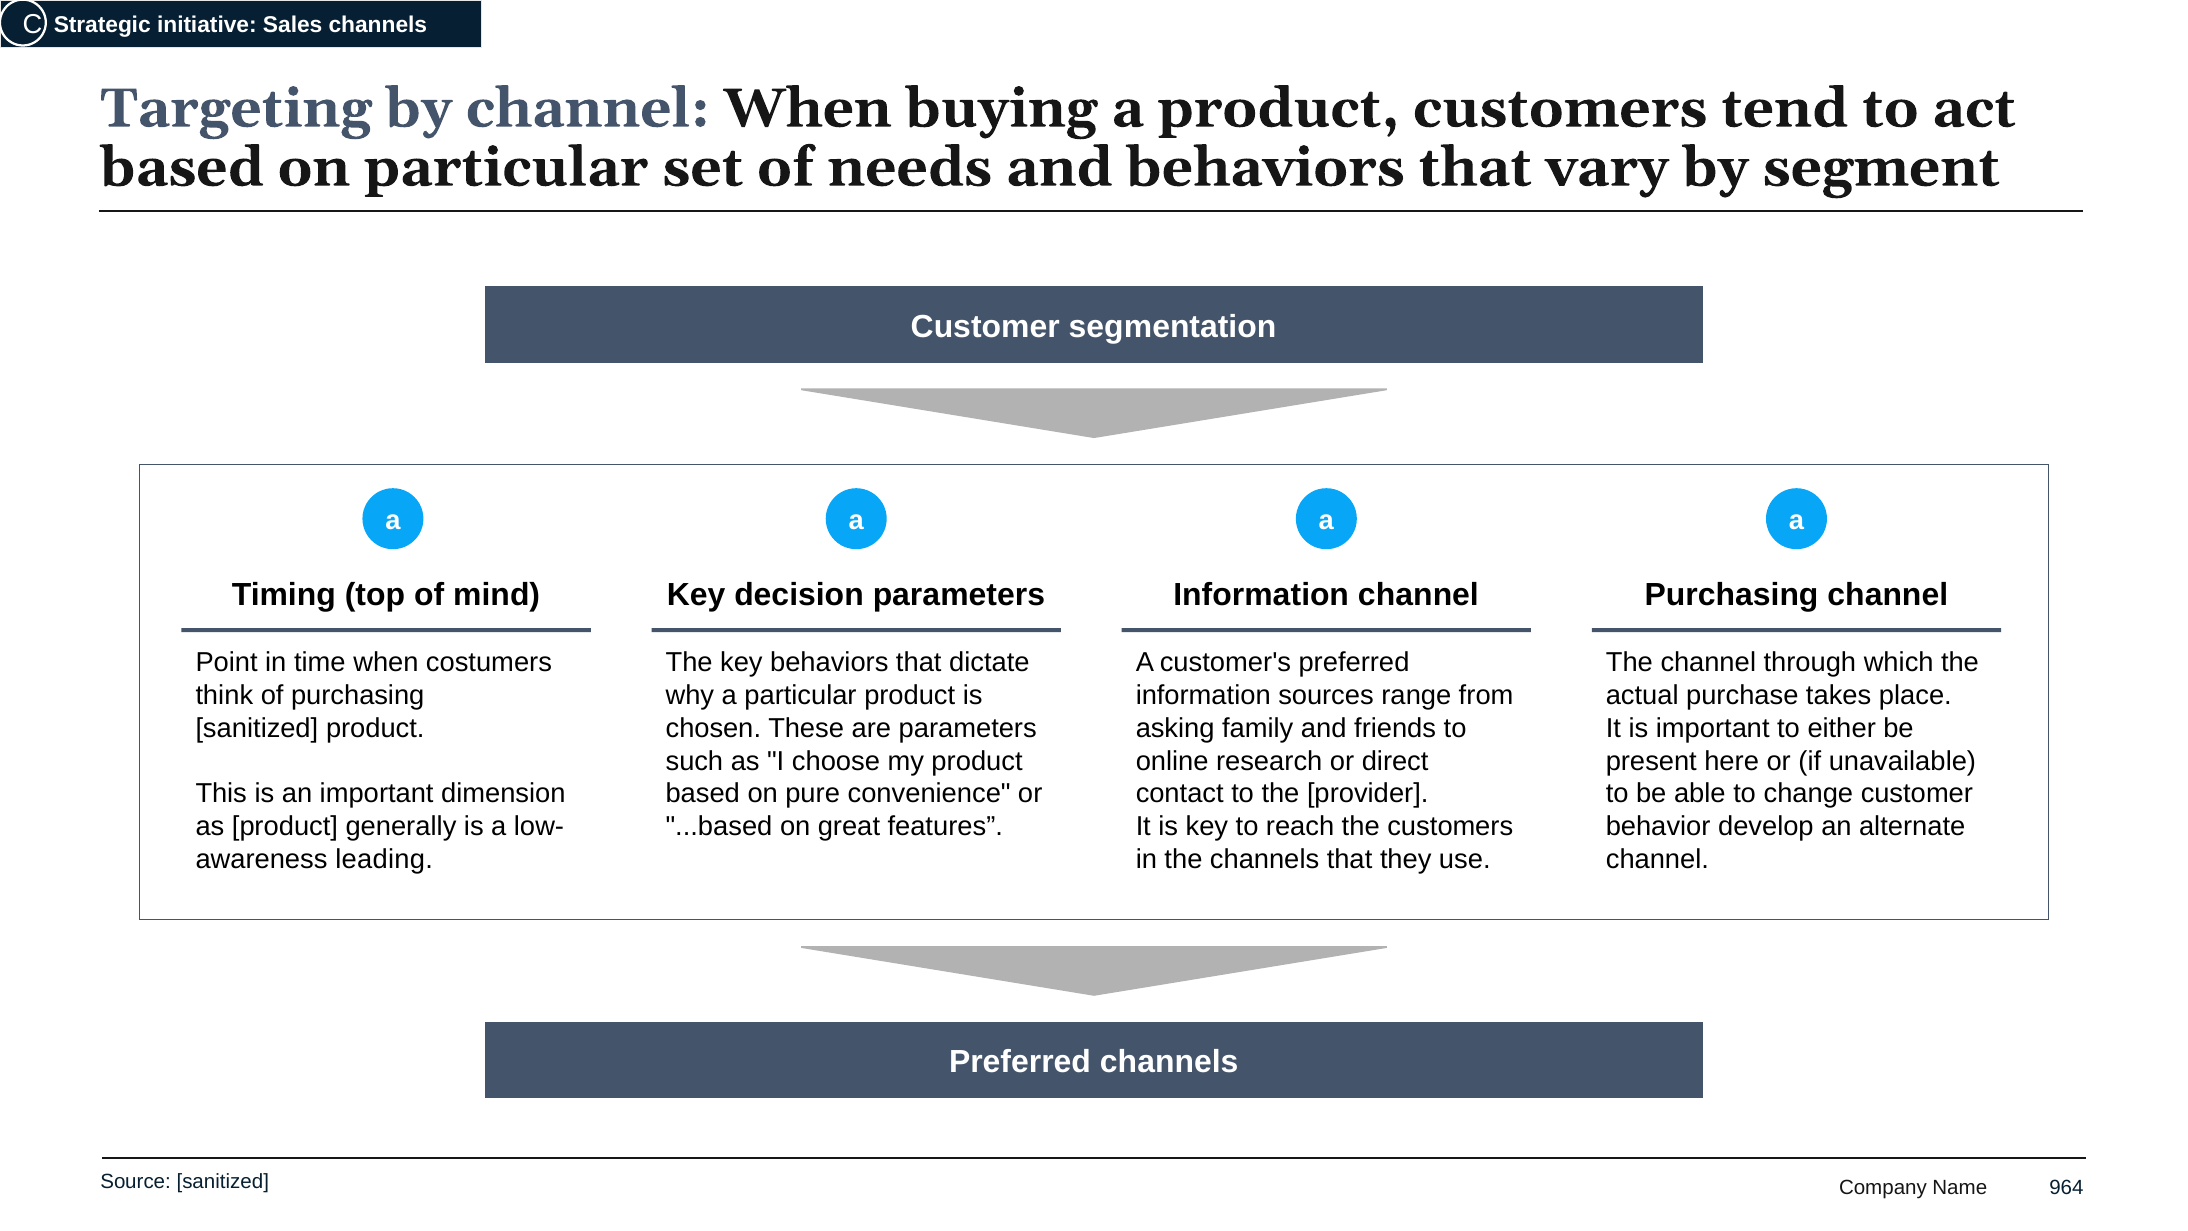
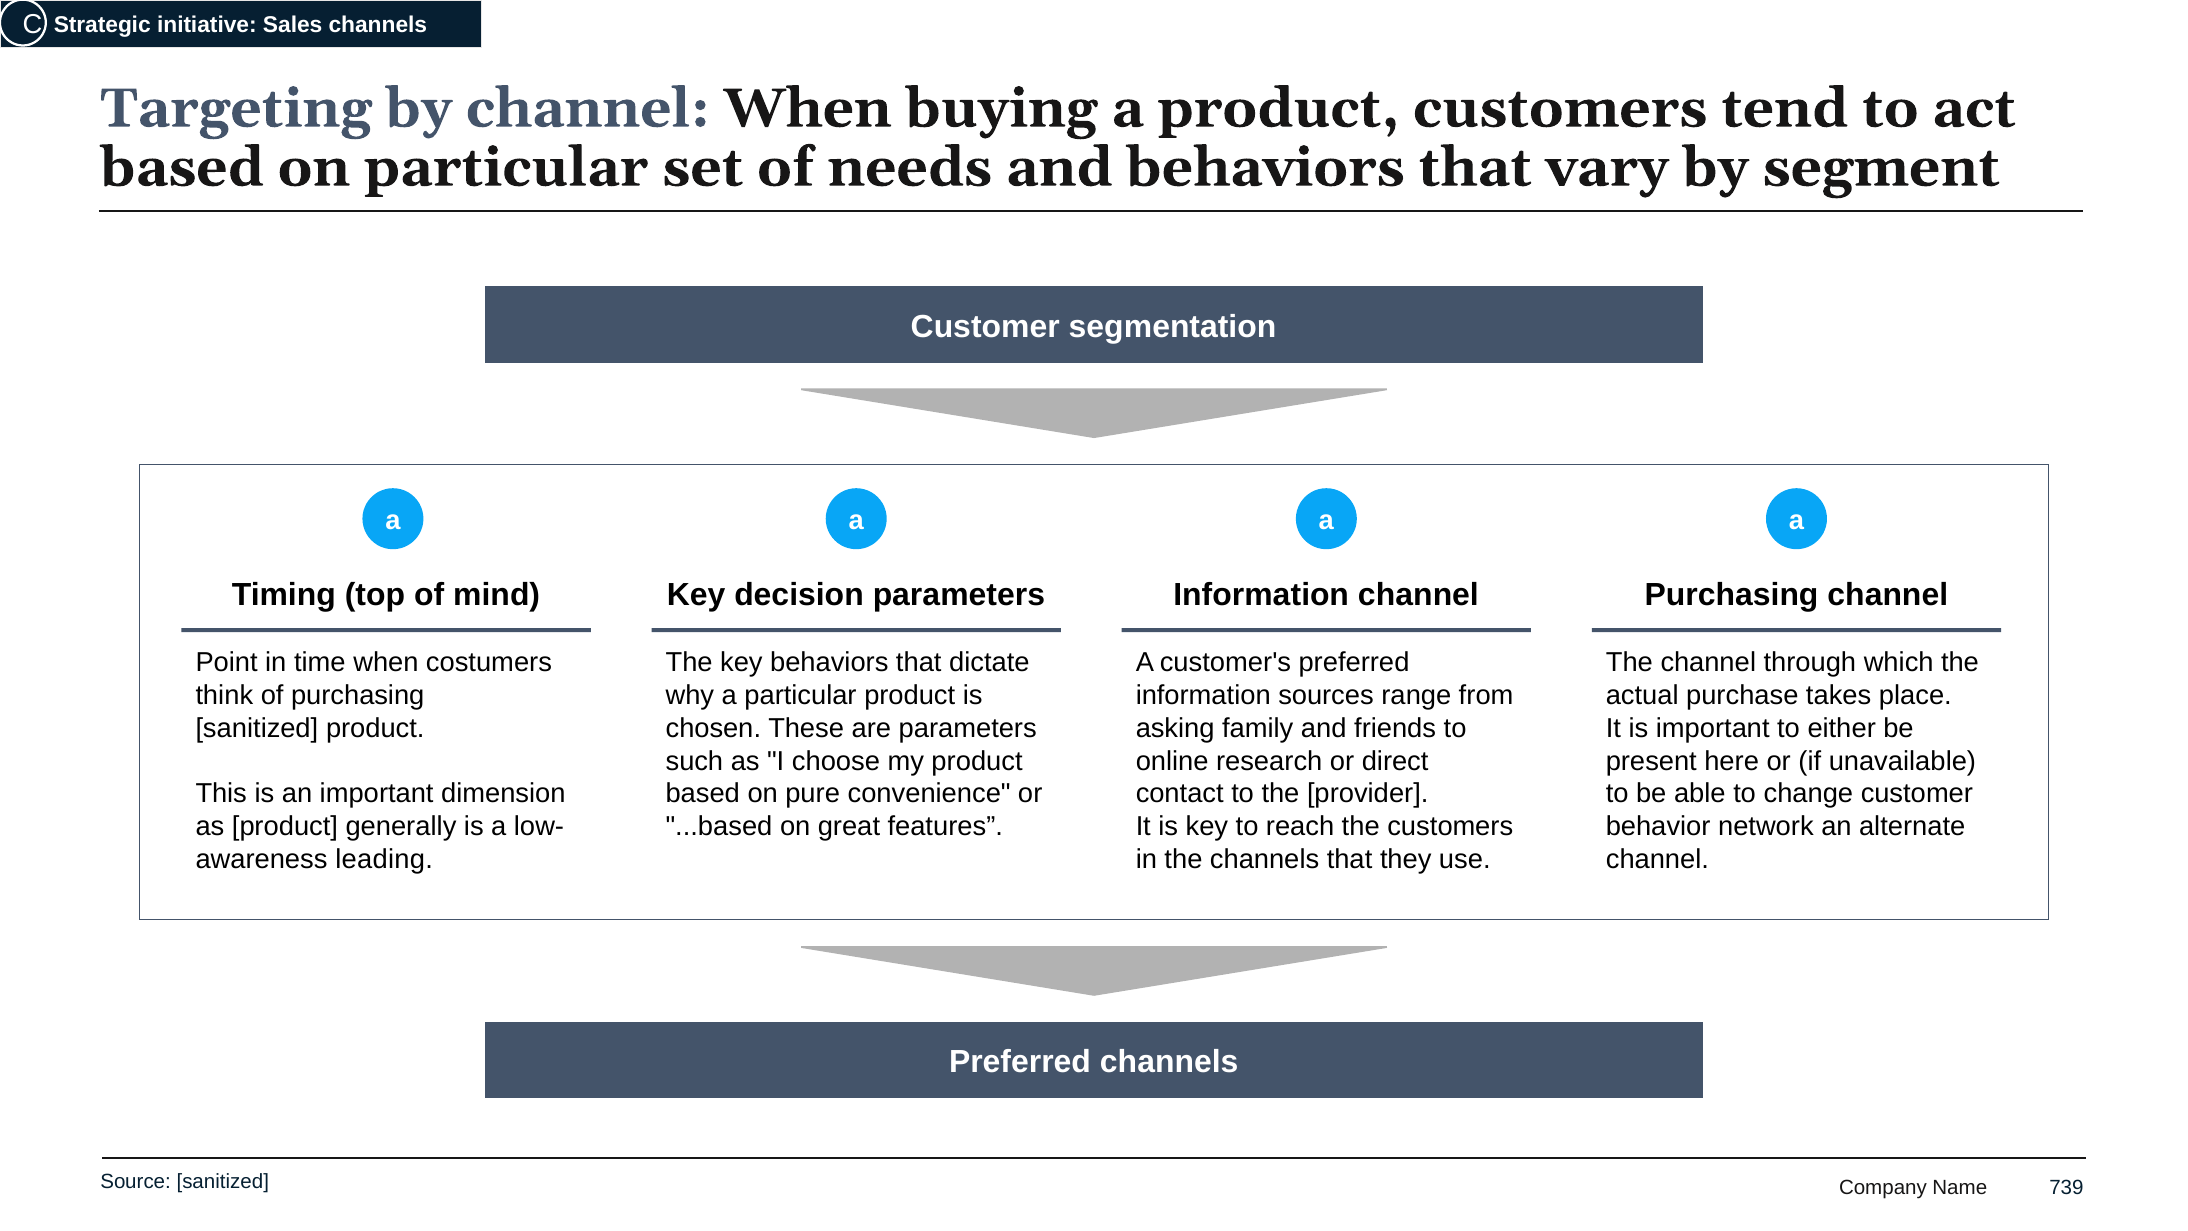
develop: develop -> network (1766, 827)
964: 964 -> 739 (2066, 1187)
